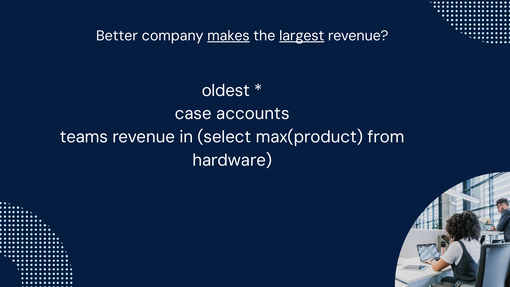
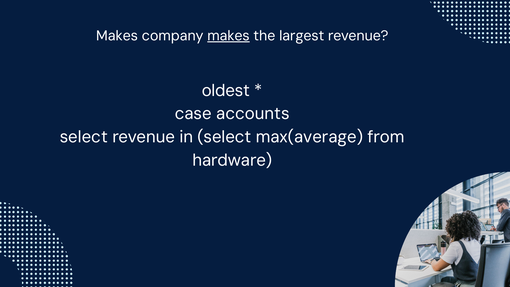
Better: Better -> Makes (117, 36)
largest underline: present -> none (302, 36)
teams: teams -> select (84, 137)
max(product: max(product -> max(average (309, 137)
